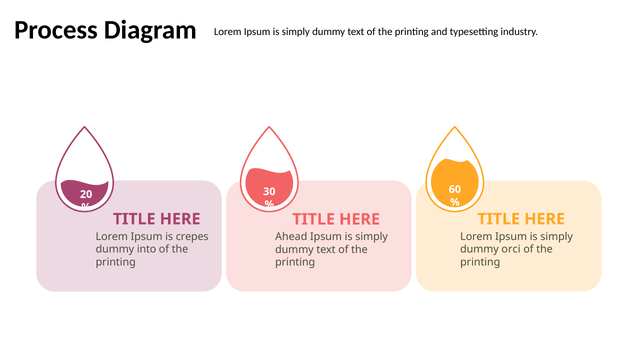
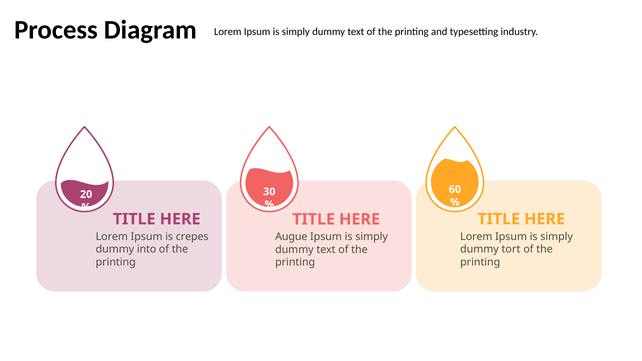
Ahead: Ahead -> Augue (291, 237)
orci: orci -> tort (511, 249)
